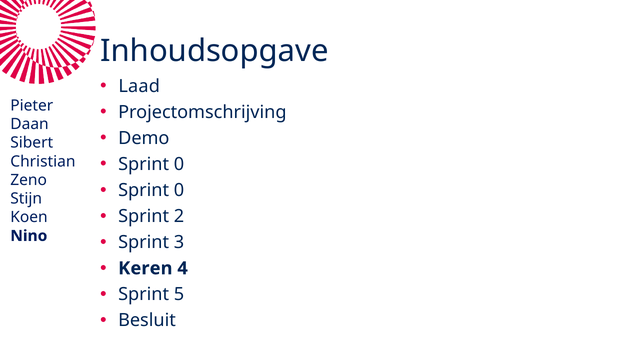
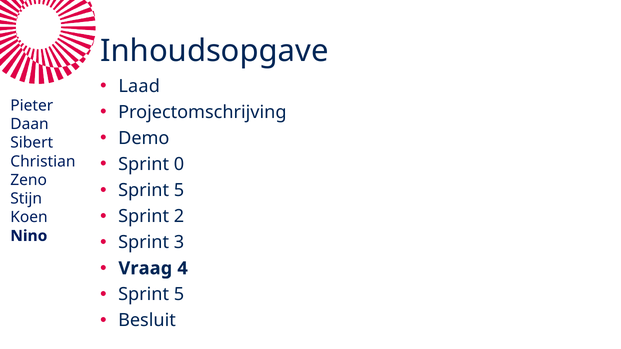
0: 0 -> 5 (179, 190)
Keren: Keren -> Vraag (145, 269)
